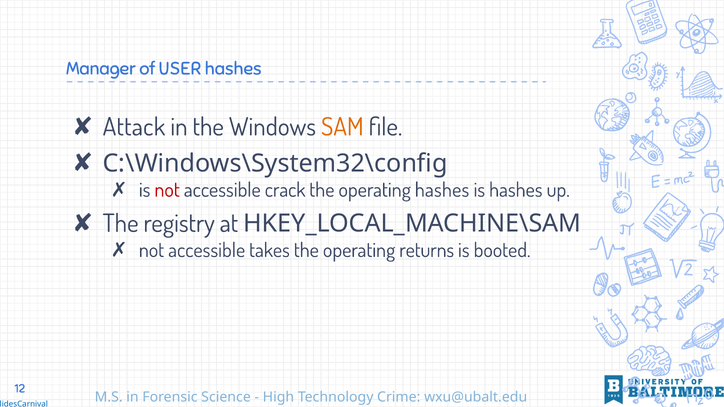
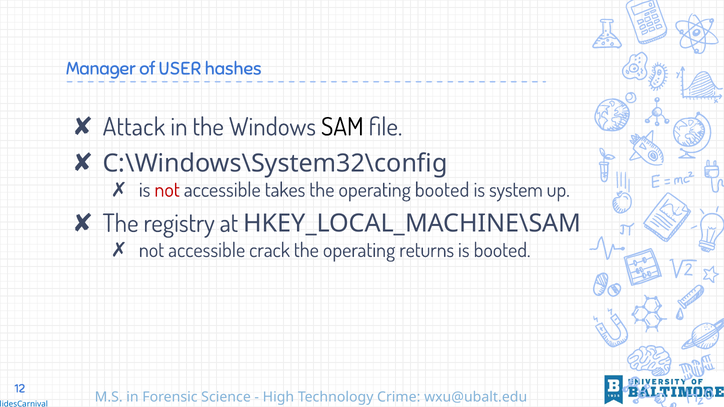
SAM colour: orange -> black (342, 127)
crack: crack -> takes (285, 190)
operating hashes: hashes -> booted (442, 190)
is hashes: hashes -> system (516, 190)
takes: takes -> crack (269, 251)
